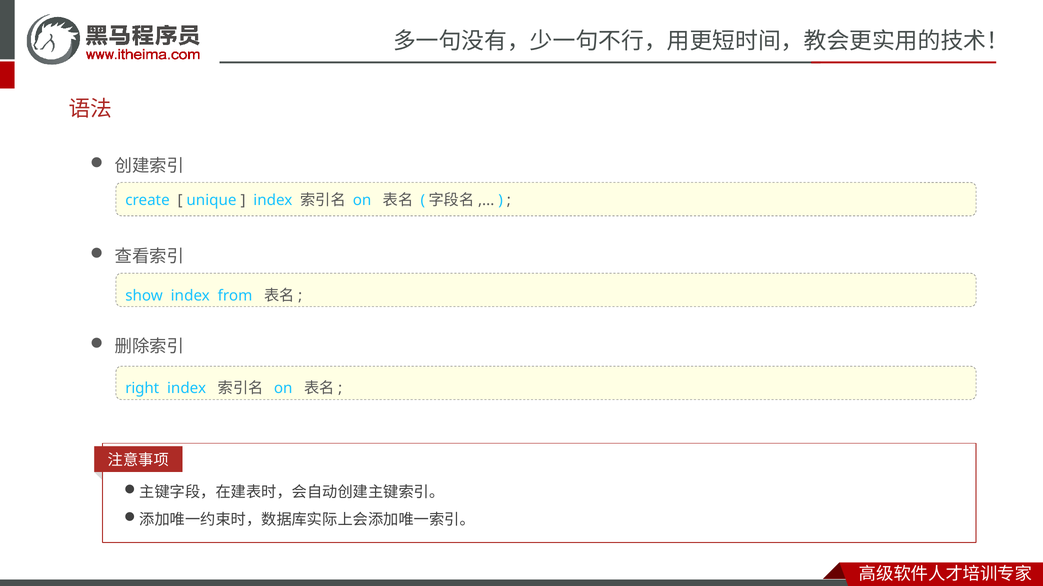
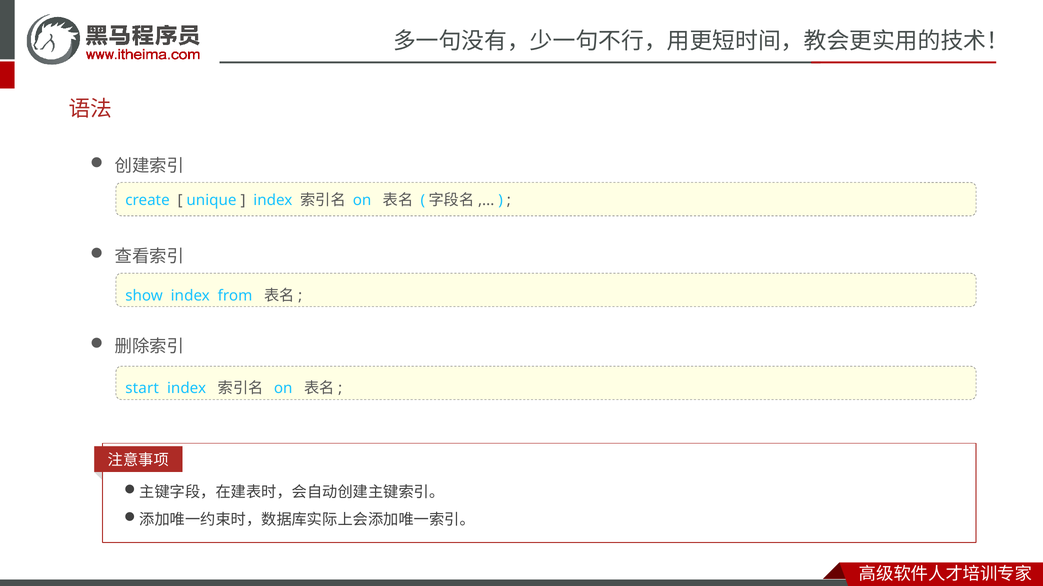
right: right -> start (142, 389)
